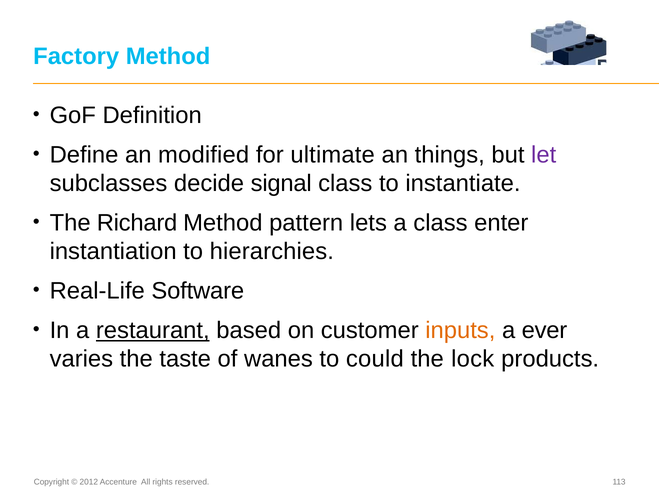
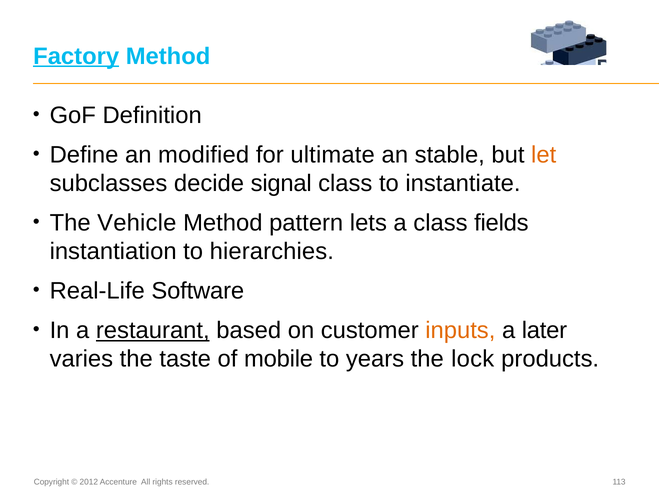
Factory underline: none -> present (76, 56)
things: things -> stable (450, 155)
let colour: purple -> orange (544, 155)
Richard: Richard -> Vehicle (137, 223)
enter: enter -> fields (501, 223)
ever: ever -> later (544, 331)
wanes: wanes -> mobile (279, 359)
could: could -> years (375, 359)
